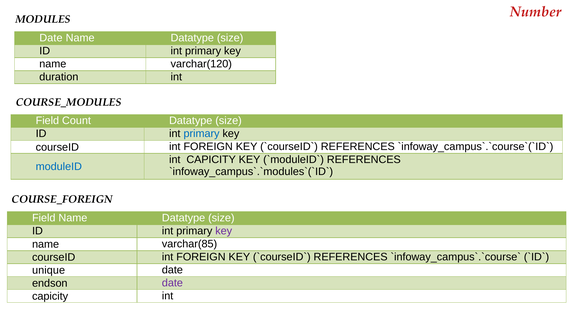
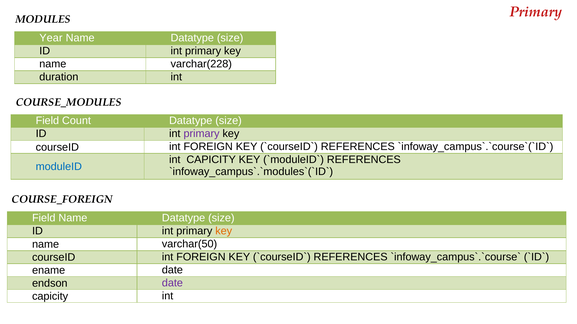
Number: Number -> Primary (536, 12)
Date: Date -> Year (51, 38)
varchar(120: varchar(120 -> varchar(228 (201, 64)
primary colour: blue -> purple (202, 134)
key colour: purple -> orange (224, 231)
varchar(85: varchar(85 -> varchar(50 (190, 244)
unique: unique -> ename (49, 271)
